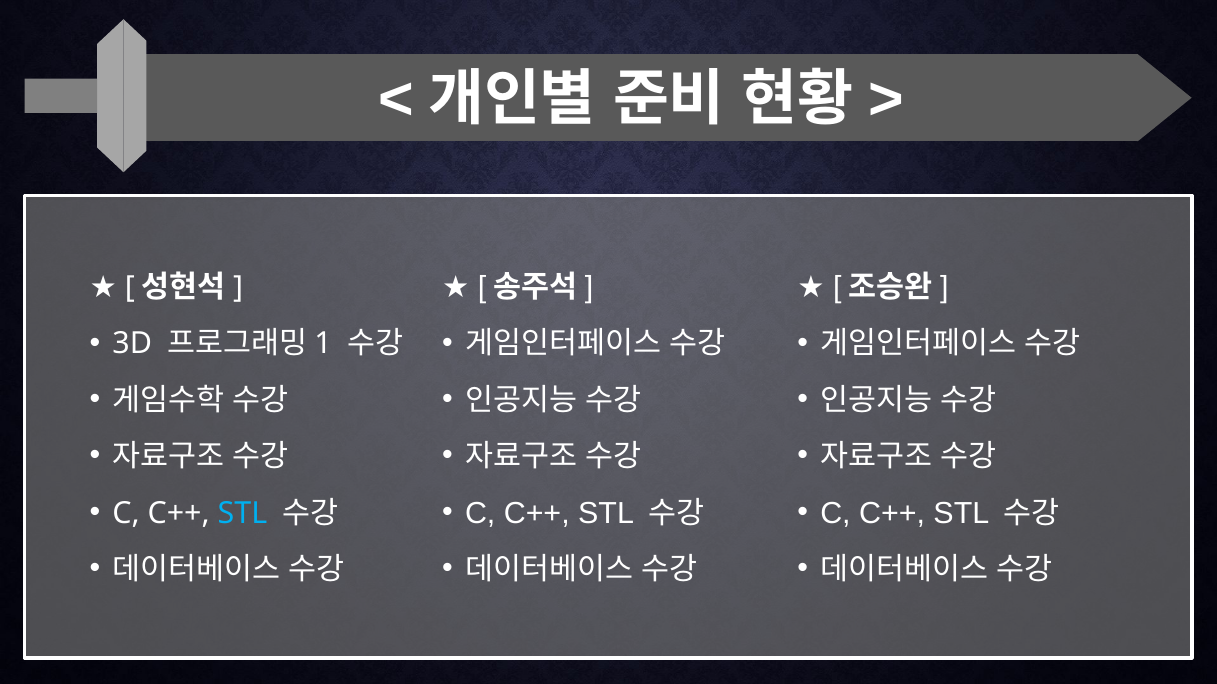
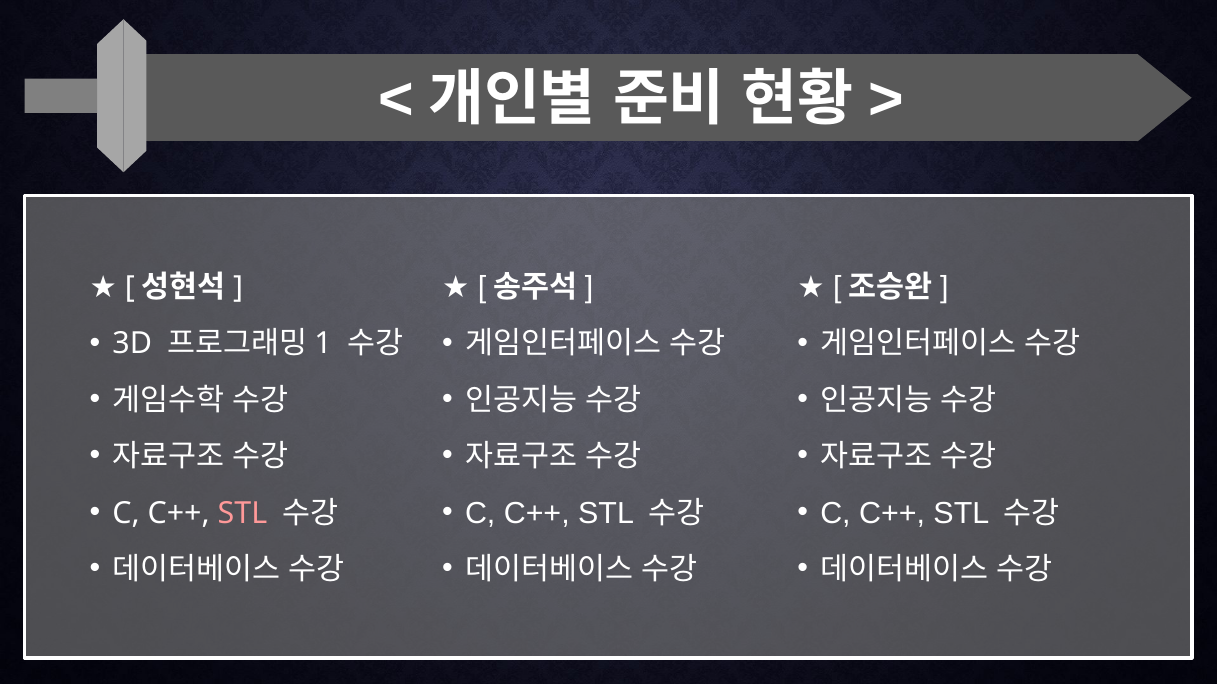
STL colour: light blue -> pink (242, 513)
